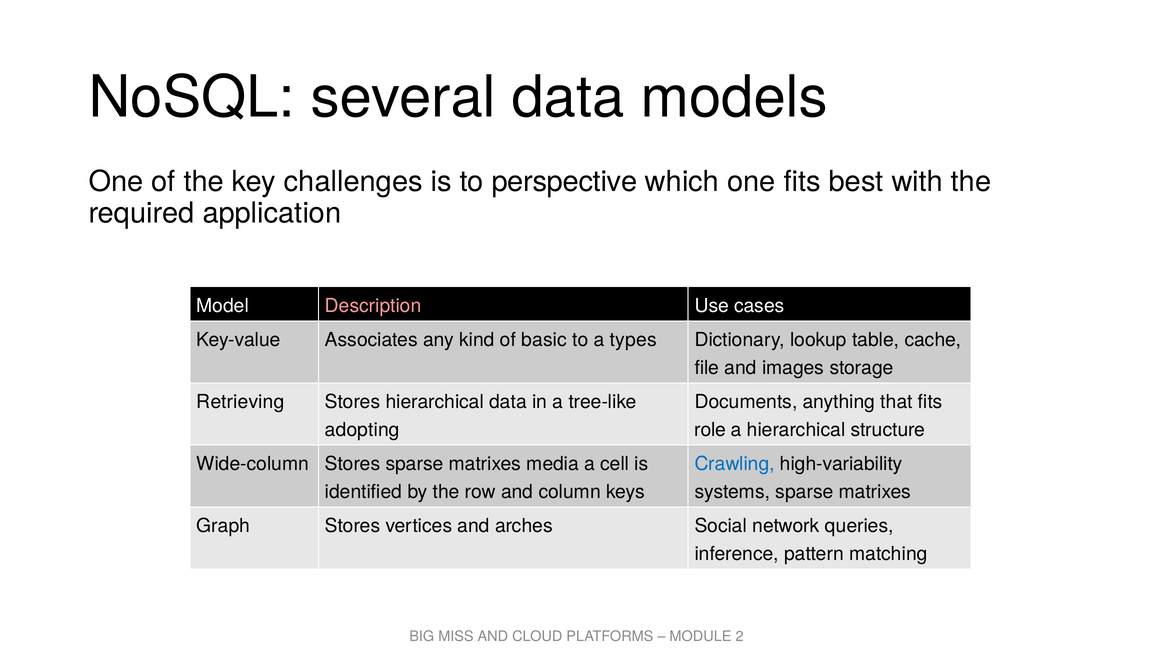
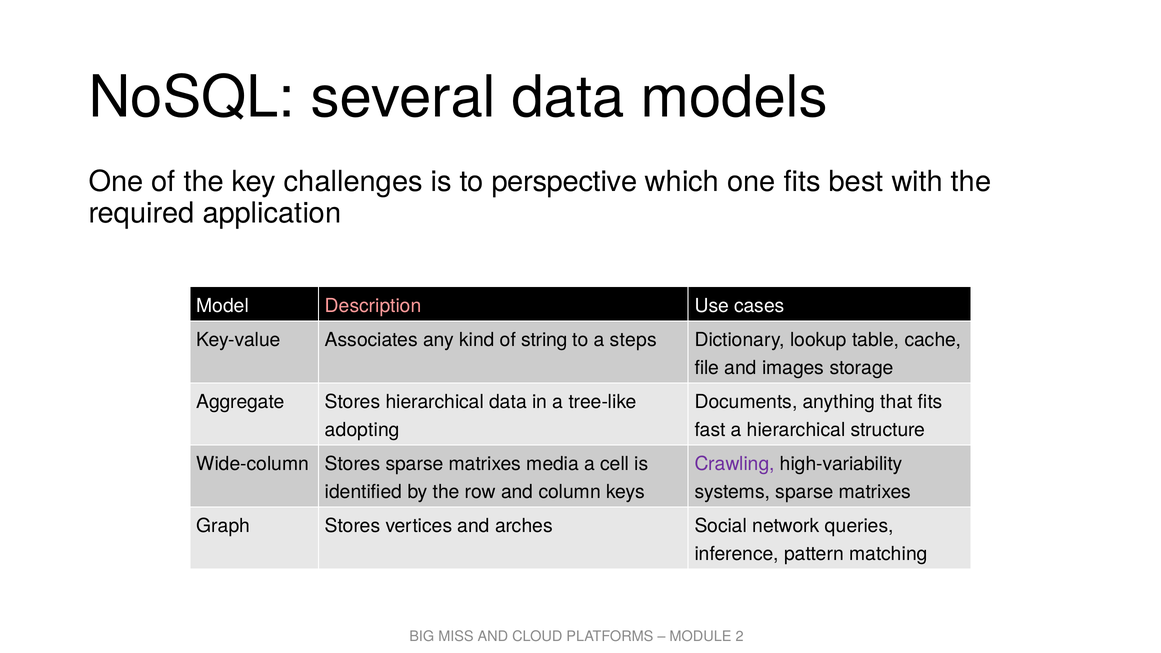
basic: basic -> string (544, 340)
types: types -> steps (633, 340)
Retrieving: Retrieving -> Aggregate (241, 402)
role: role -> fast (710, 430)
Crawling colour: blue -> purple (735, 464)
